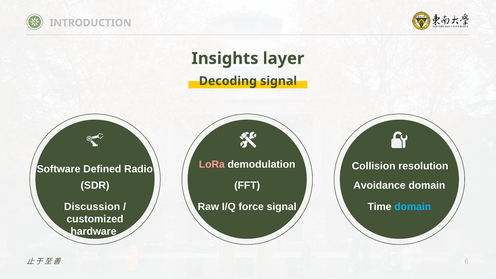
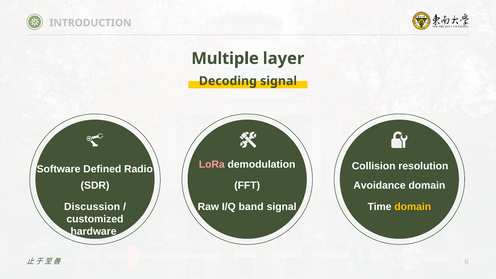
Insights: Insights -> Multiple (225, 58)
force: force -> band (251, 207)
domain colour: light blue -> yellow (413, 207)
